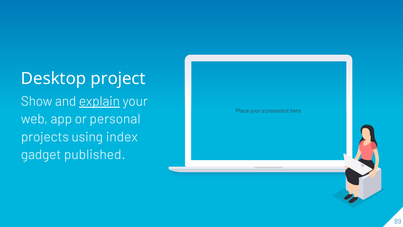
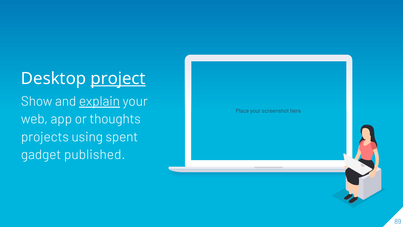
project underline: none -> present (118, 78)
personal: personal -> thoughts (115, 119)
index: index -> spent (122, 137)
